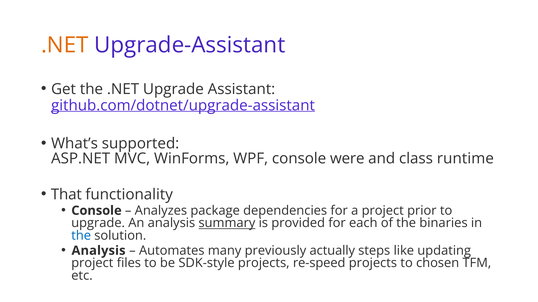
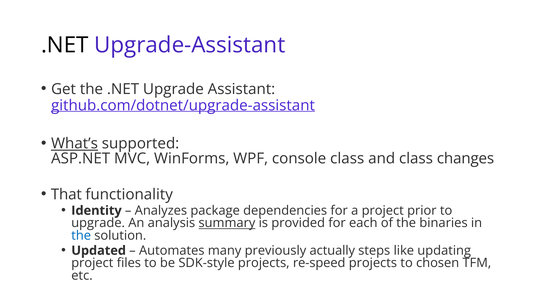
.NET colour: orange -> black (65, 45)
What’s underline: none -> present (75, 144)
console were: were -> class (347, 159)
runtime: runtime -> changes (465, 159)
Console: Console -> Identity (96, 211)
Analysis: Analysis -> Updated (99, 251)
